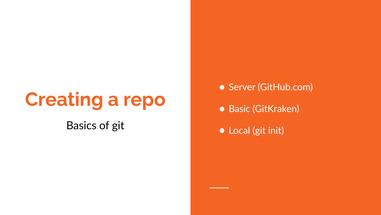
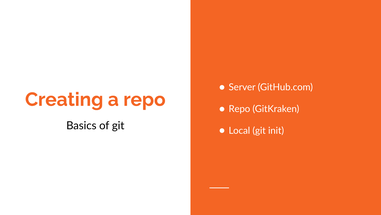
Basic: Basic -> Repo (239, 109)
